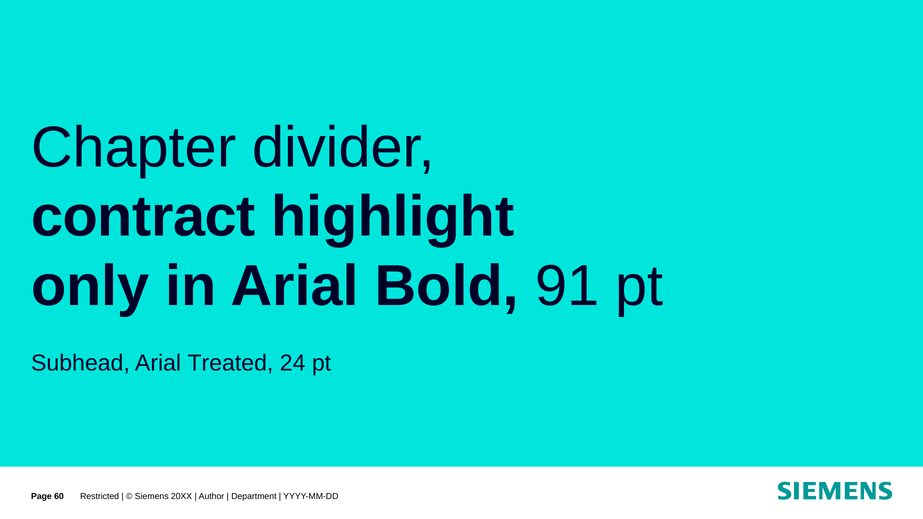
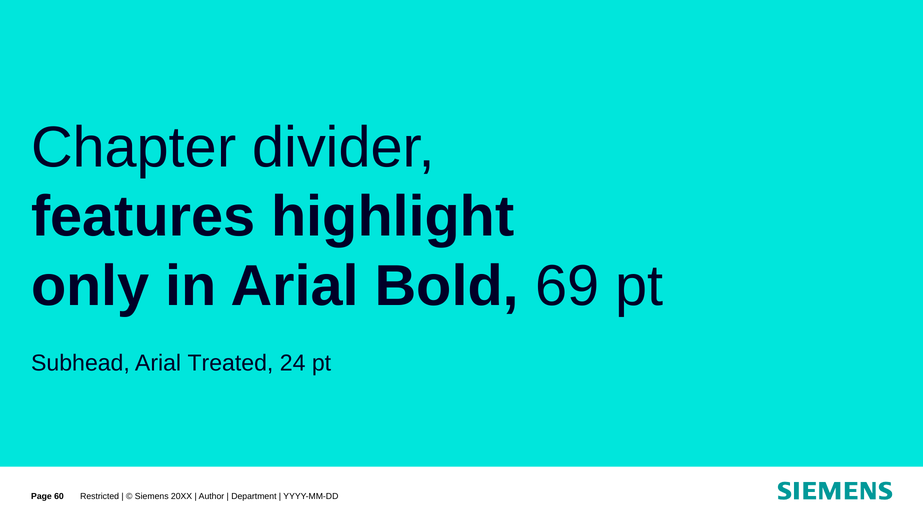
contract: contract -> features (143, 217)
91: 91 -> 69 (567, 286)
